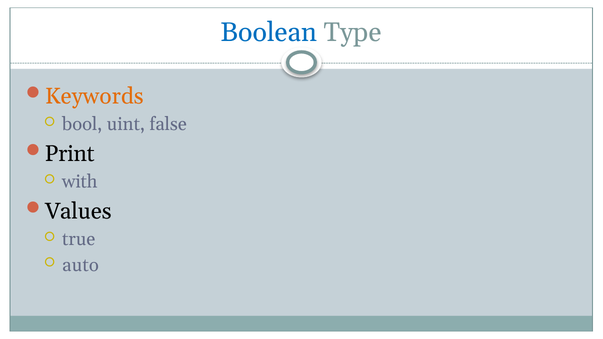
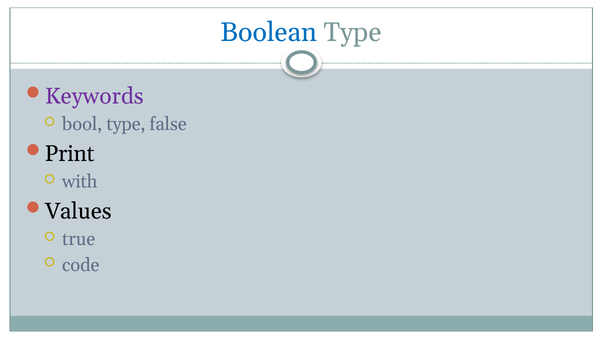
Keywords colour: orange -> purple (94, 96)
bool uint: uint -> type (126, 124)
auto: auto -> code (81, 265)
